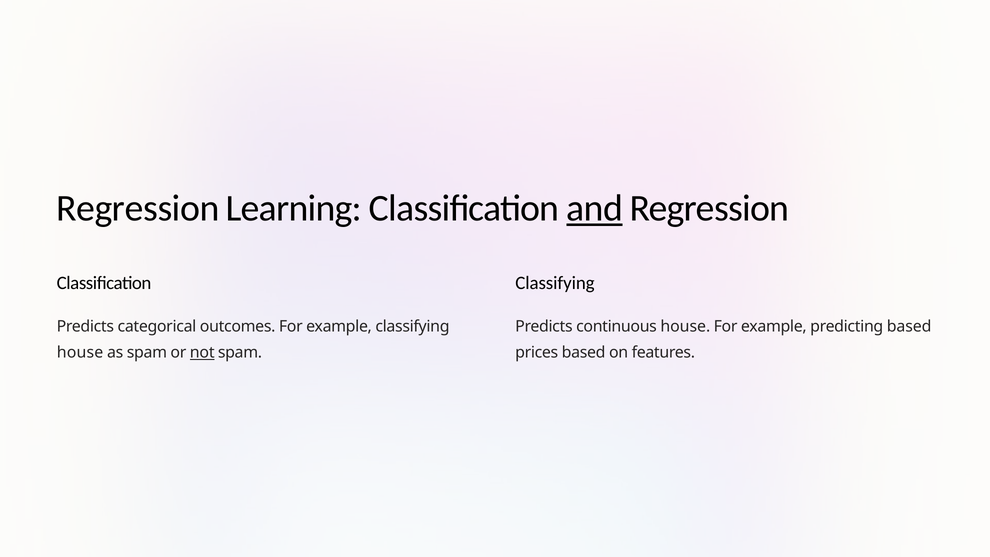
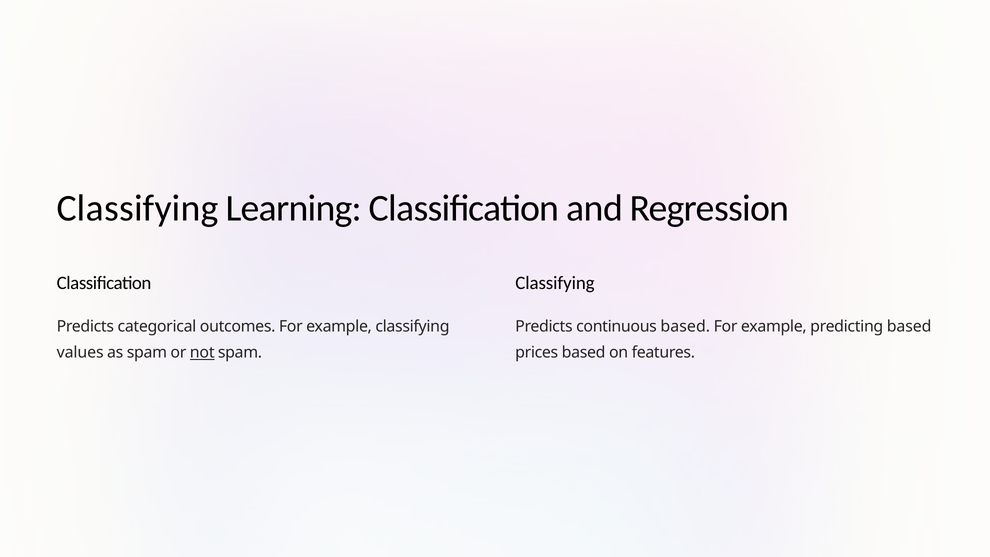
Regression: Regression -> Classifying (138, 208)
and underline: present -> none (595, 208)
continuous house: house -> based (685, 327)
house: house -> values (80, 352)
